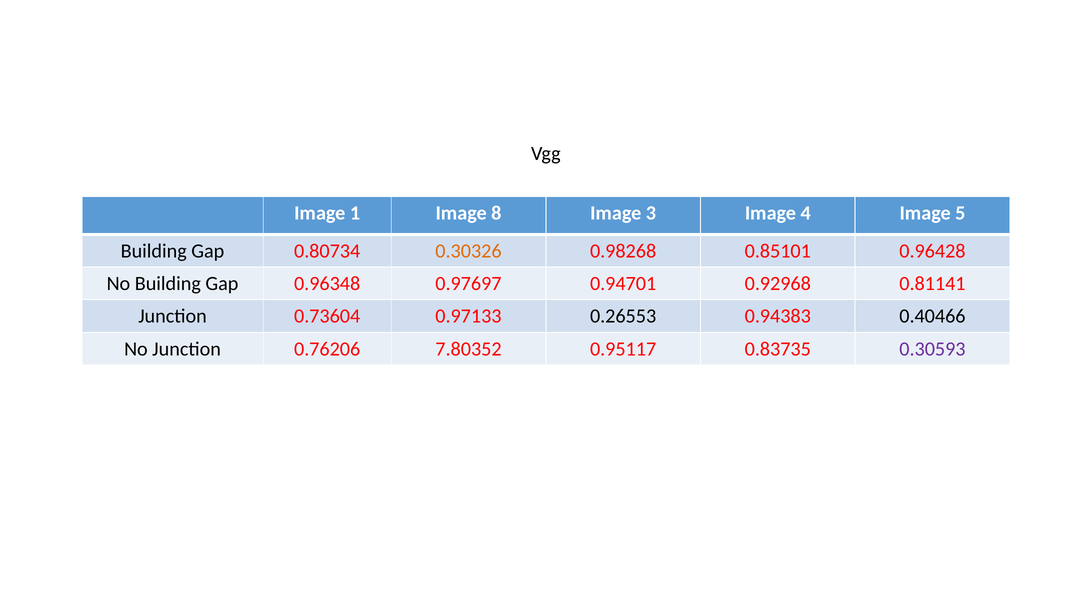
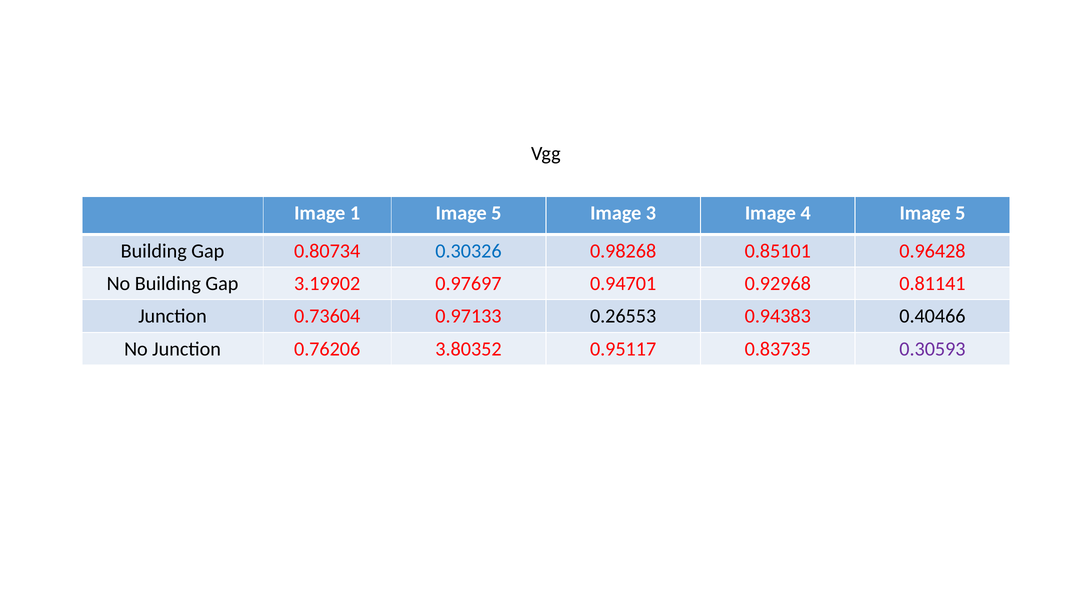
1 Image 8: 8 -> 5 (496, 213)
0.30326 colour: orange -> blue (468, 251)
0.96348: 0.96348 -> 3.19902 (327, 284)
7.80352: 7.80352 -> 3.80352 (468, 349)
